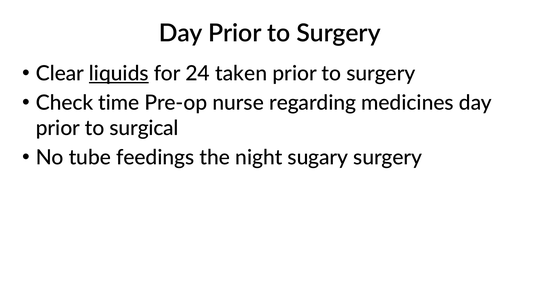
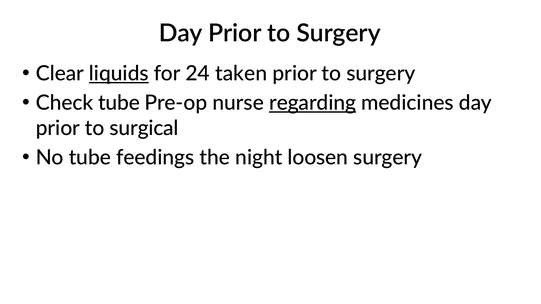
Check time: time -> tube (119, 103)
regarding underline: none -> present (313, 103)
sugary: sugary -> loosen (318, 158)
